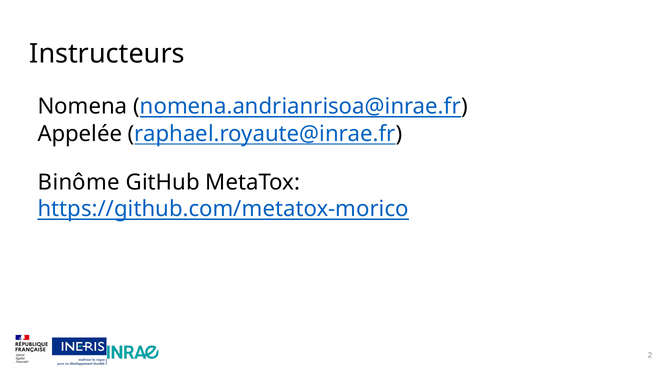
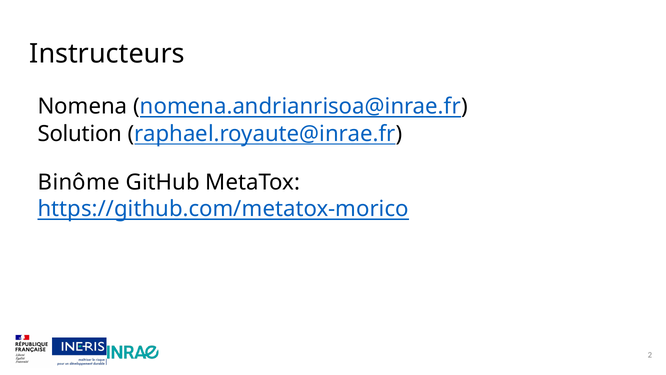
Appelée: Appelée -> Solution (80, 134)
